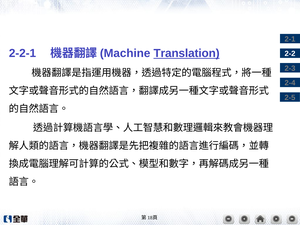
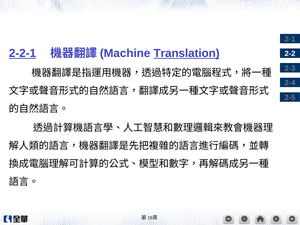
2-2-1 underline: none -> present (22, 53)
